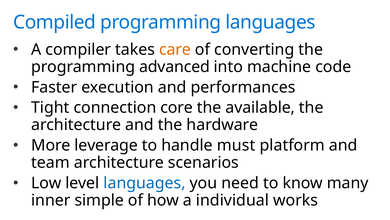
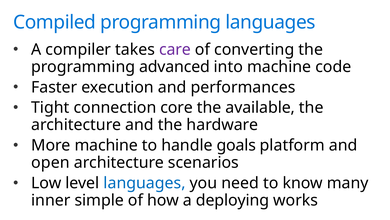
care colour: orange -> purple (175, 49)
More leverage: leverage -> machine (106, 145)
must: must -> goals (236, 145)
team: team -> open (50, 162)
individual: individual -> deploying (233, 200)
